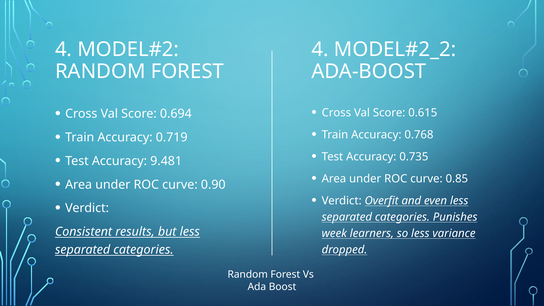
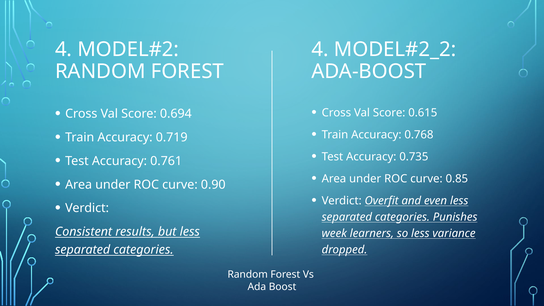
9.481: 9.481 -> 0.761 (166, 161)
